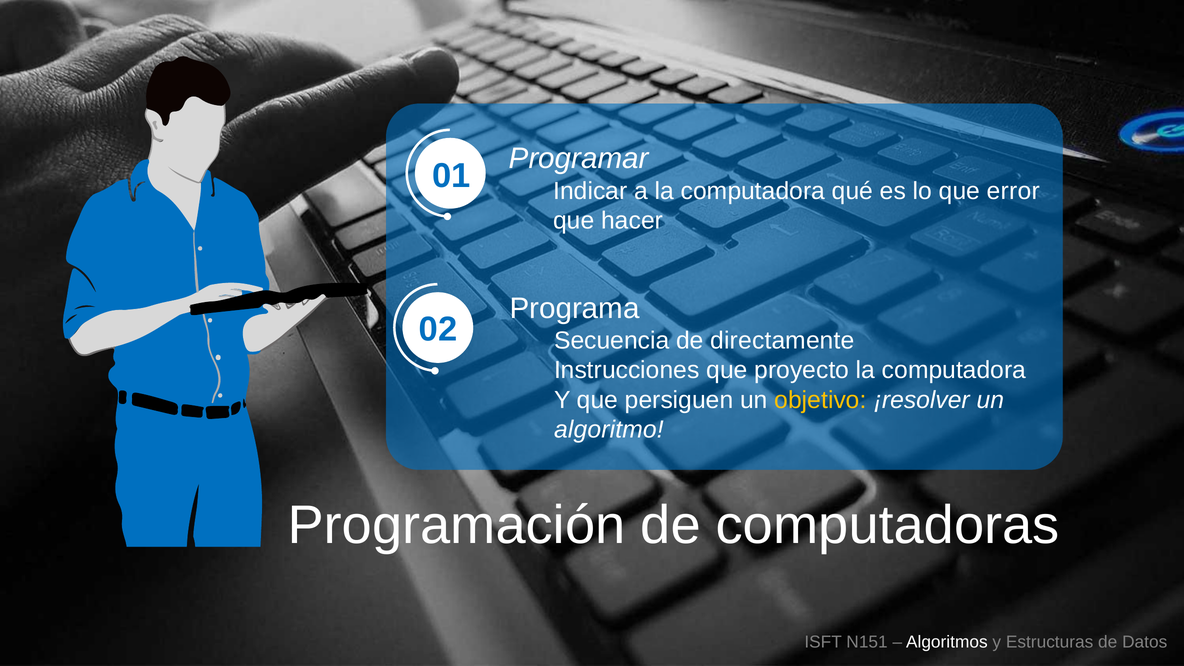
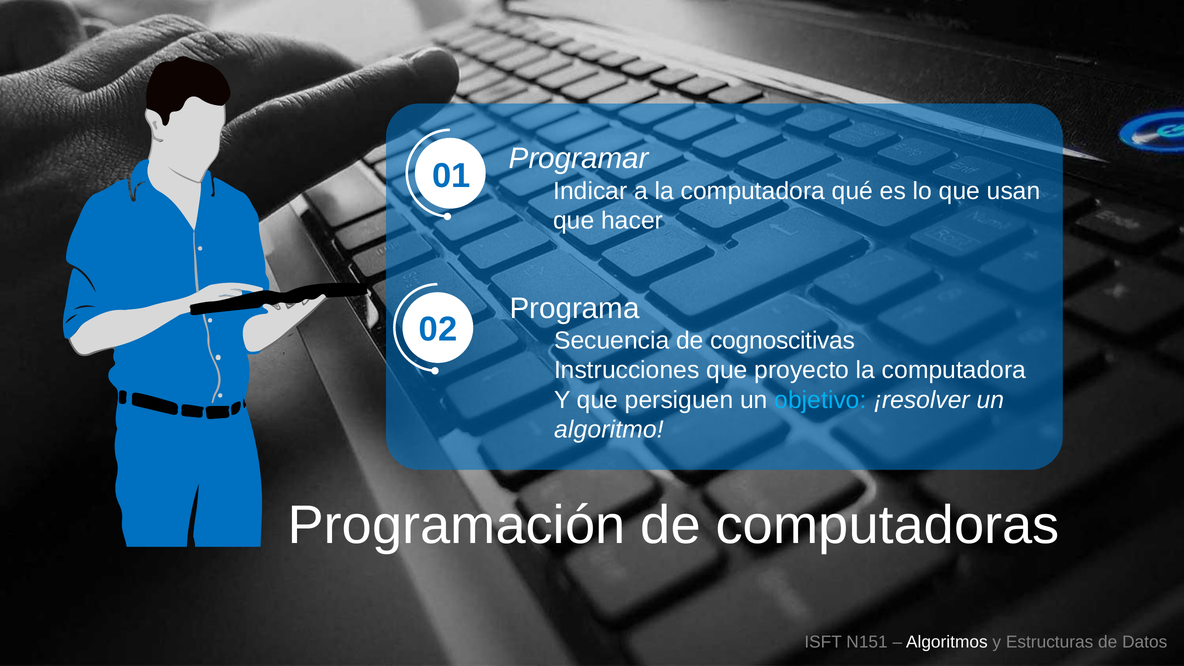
error: error -> usan (1014, 191)
directamente: directamente -> cognoscitivas (783, 341)
objetivo colour: yellow -> light blue (820, 400)
